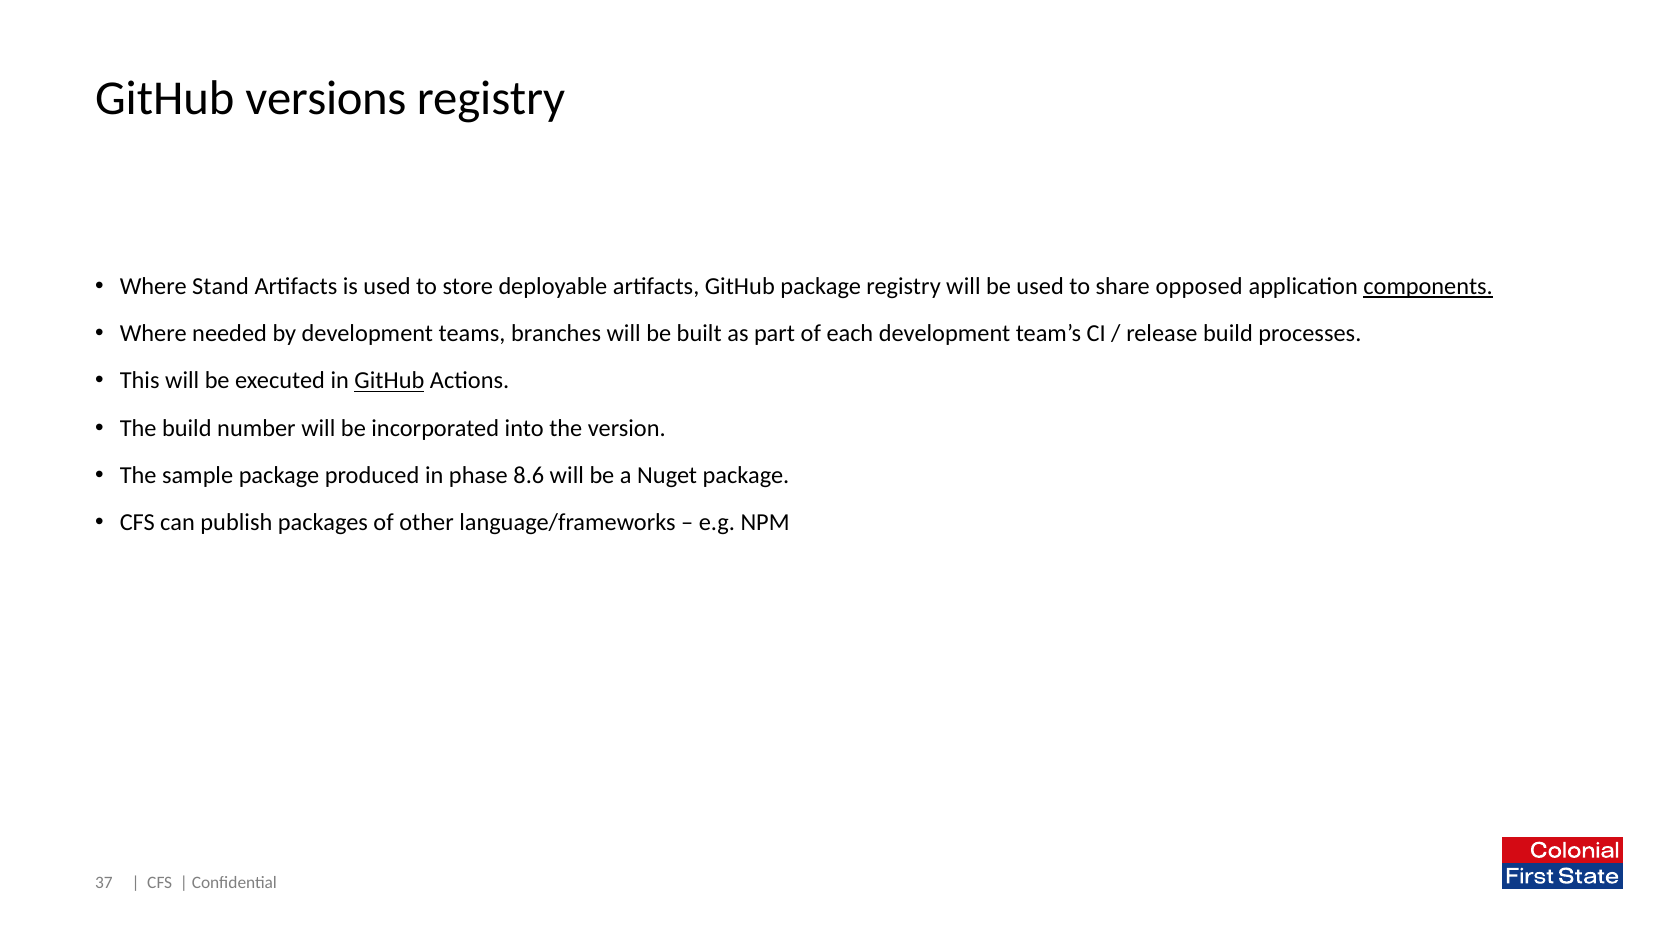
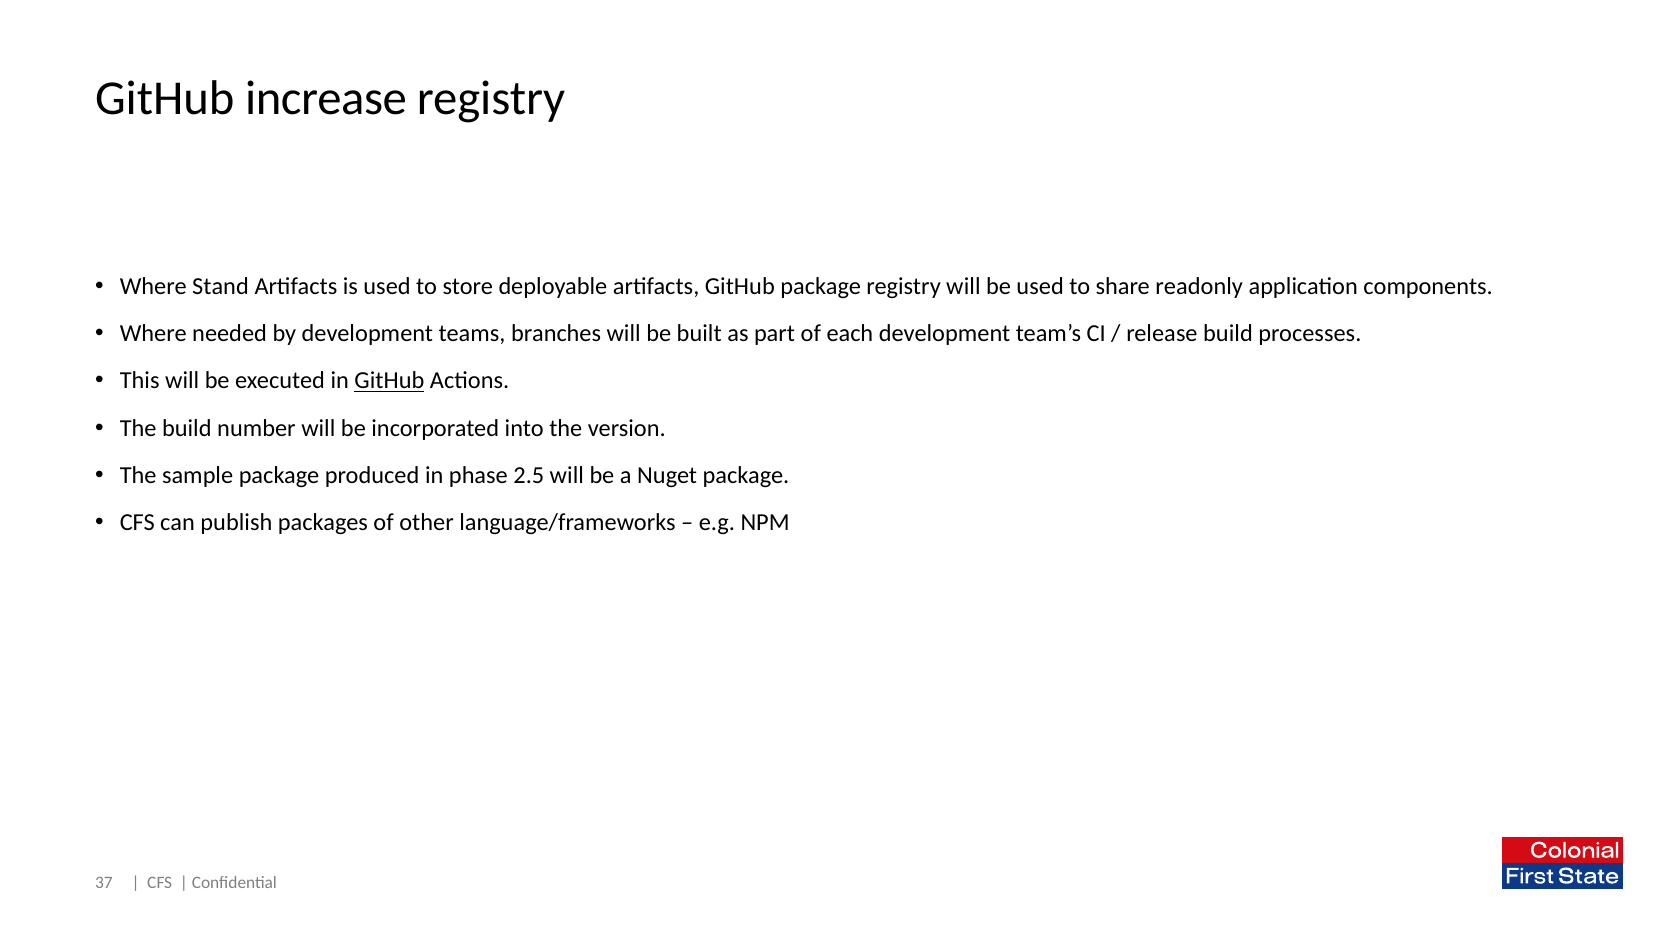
versions: versions -> increase (326, 98)
opposed: opposed -> readonly (1199, 286)
components underline: present -> none (1428, 286)
8.6: 8.6 -> 2.5 (529, 475)
